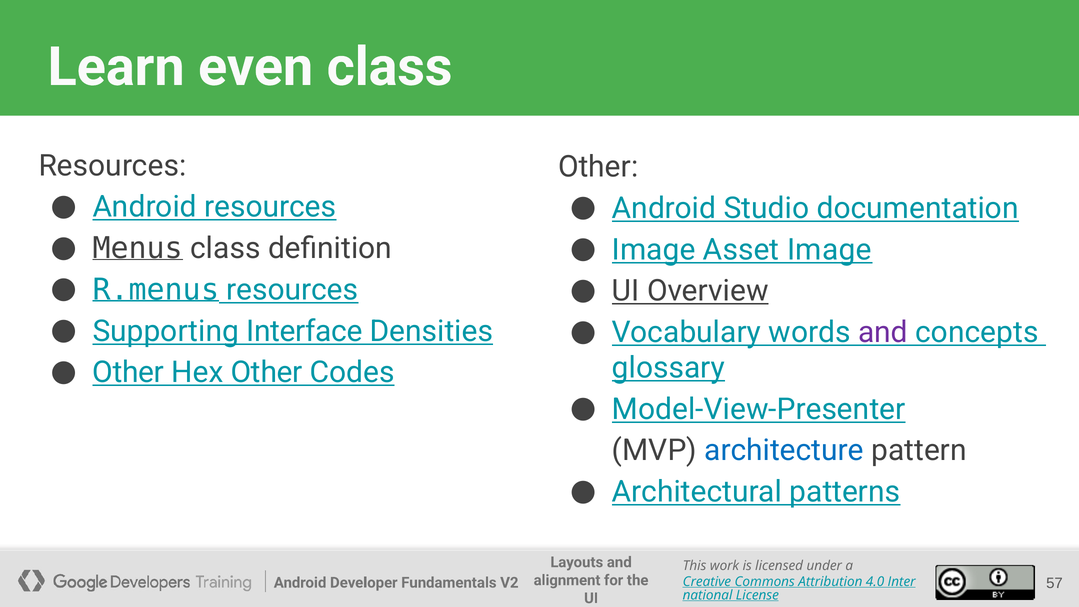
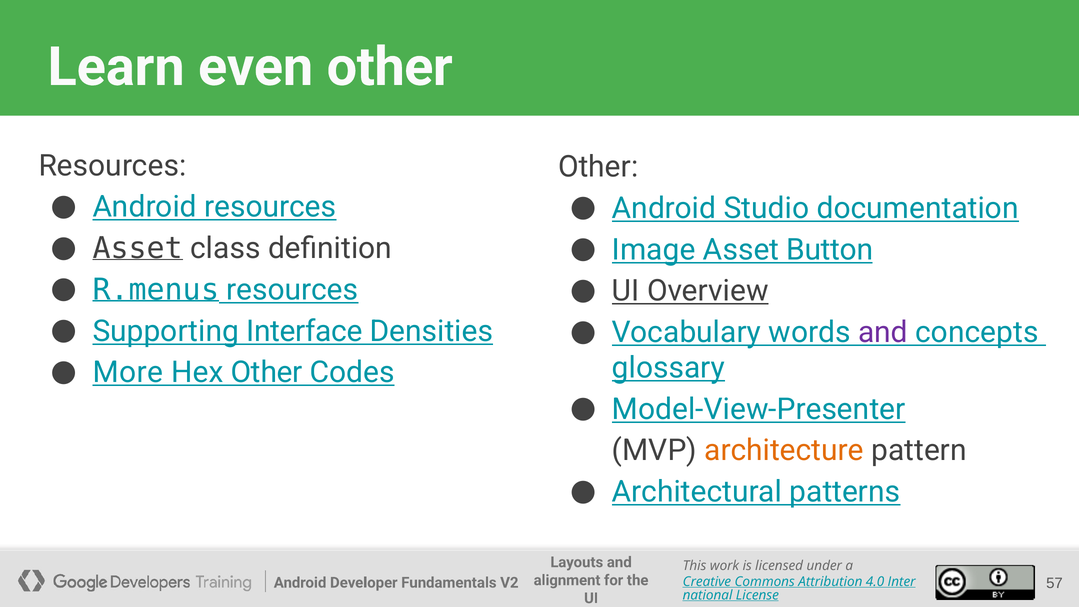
even class: class -> other (390, 67)
Menus: Menus -> Asset (138, 248)
Asset Image: Image -> Button (830, 250)
Other: Other -> More (128, 373)
architecture colour: blue -> orange (784, 451)
